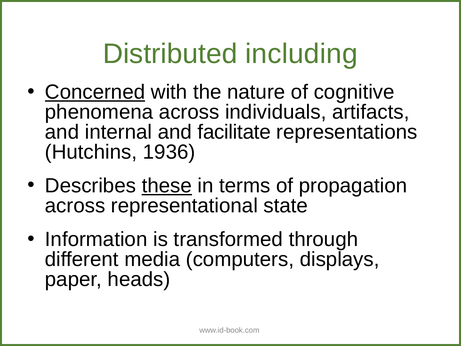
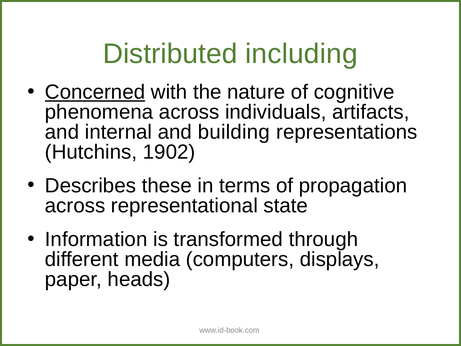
facilitate: facilitate -> building (234, 132)
1936: 1936 -> 1902 (169, 152)
these underline: present -> none (167, 186)
